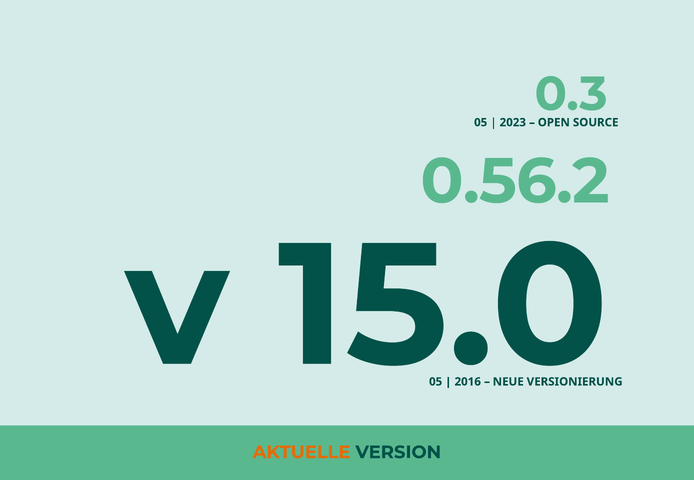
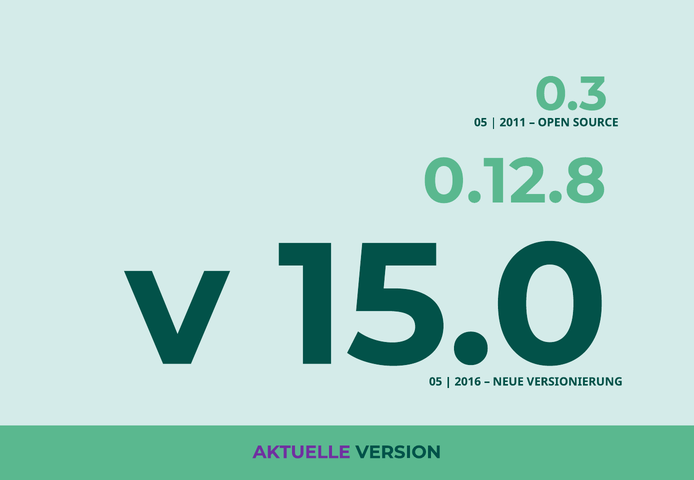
2023: 2023 -> 2011 (513, 123)
0.56.2: 0.56.2 -> 0.12.8 (514, 182)
AKTUELLE colour: orange -> purple (302, 453)
